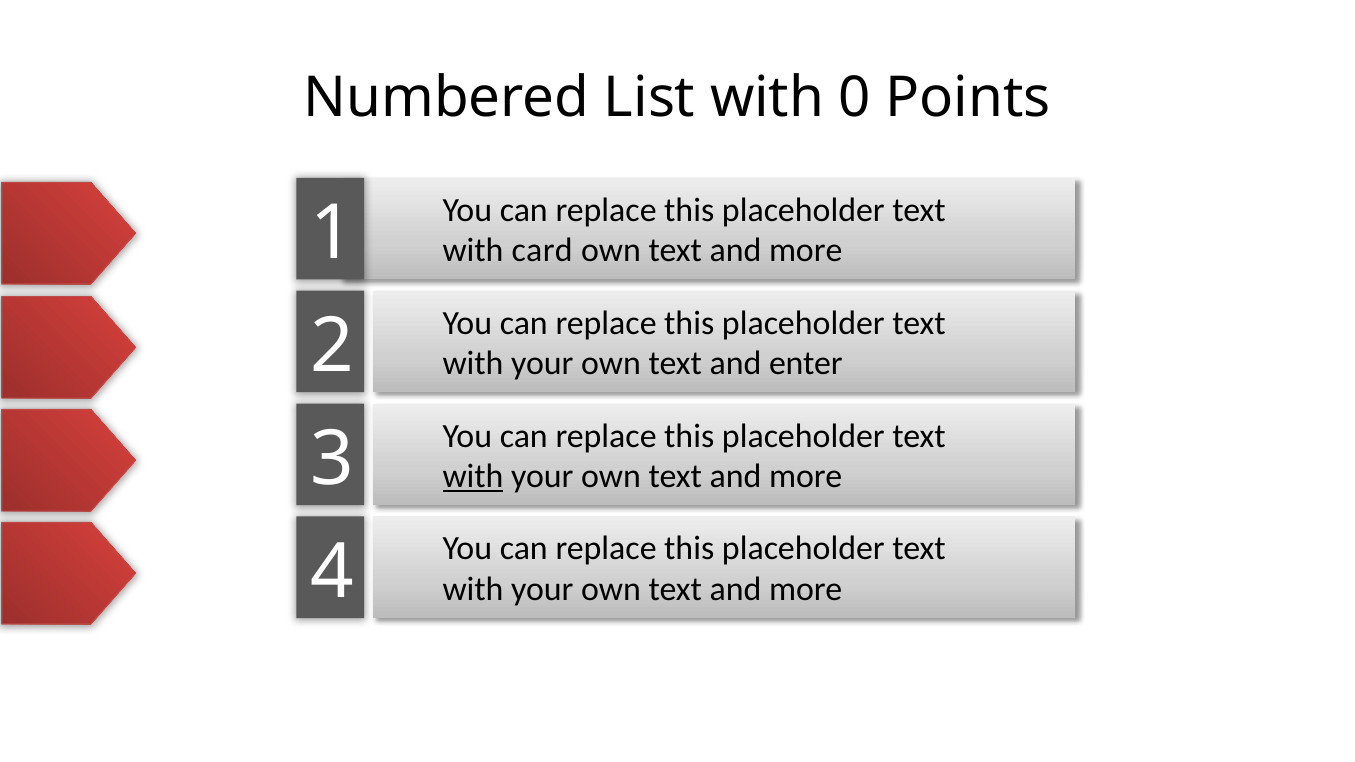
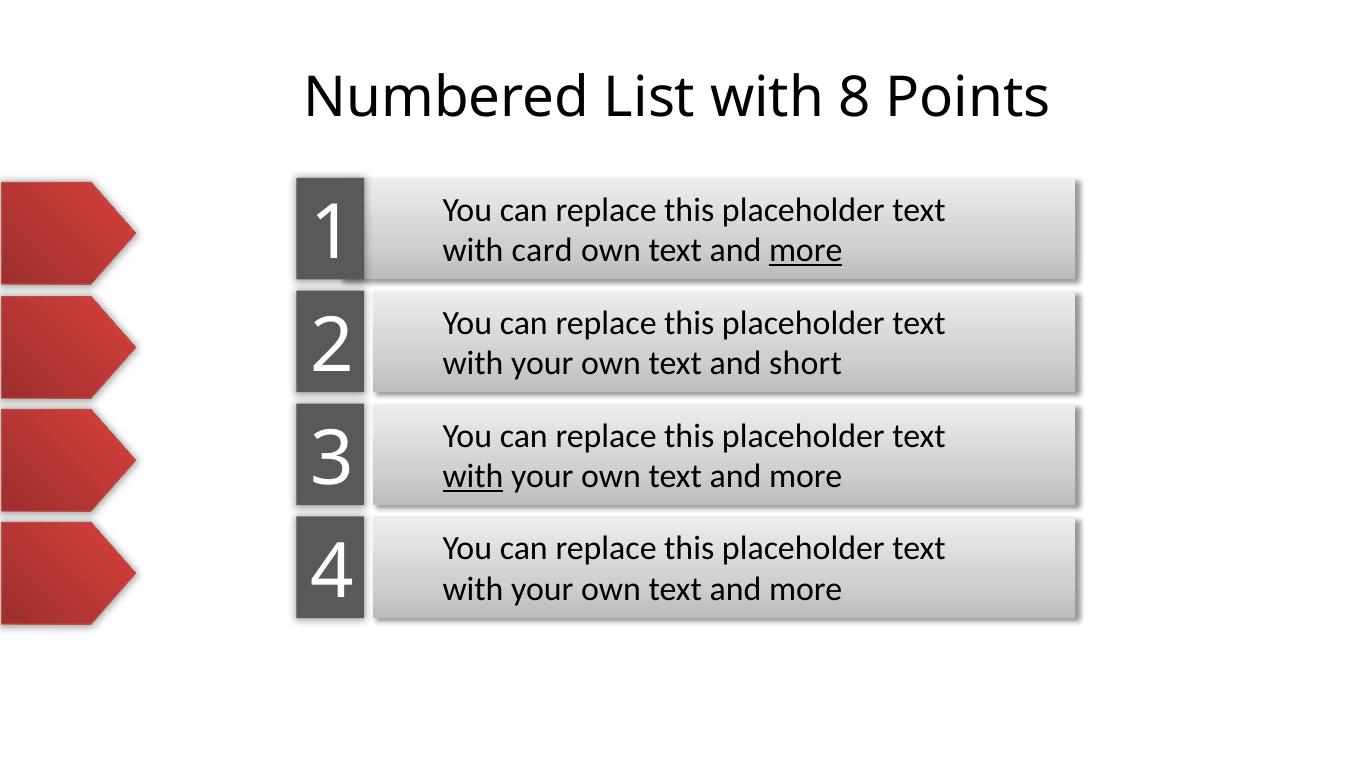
0: 0 -> 8 (855, 98)
more underline: none -> present (806, 251)
enter: enter -> short (806, 364)
